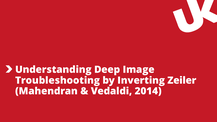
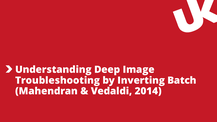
Zeiler: Zeiler -> Batch (182, 80)
